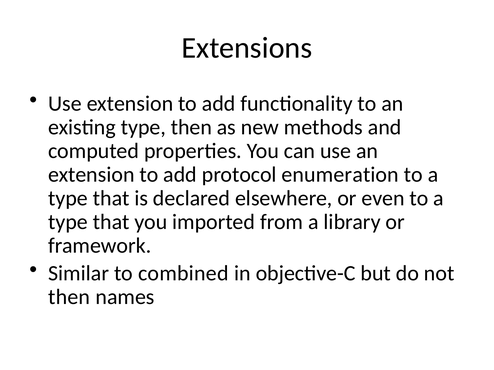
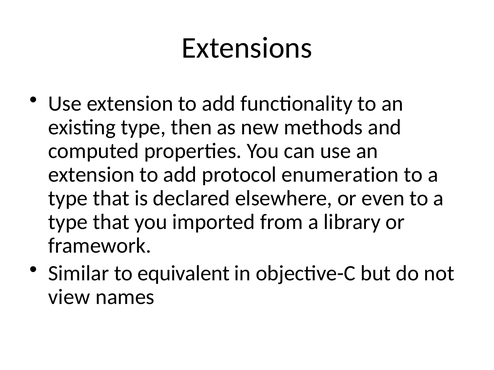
combined: combined -> equivalent (184, 274)
then: then -> view (69, 297)
